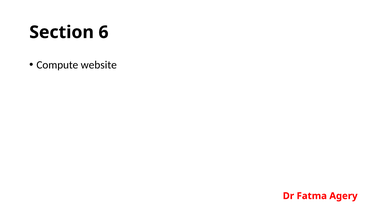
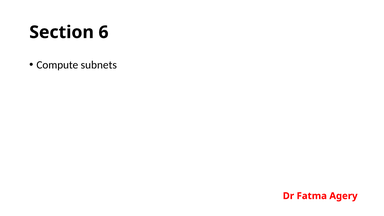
website: website -> subnets (99, 65)
